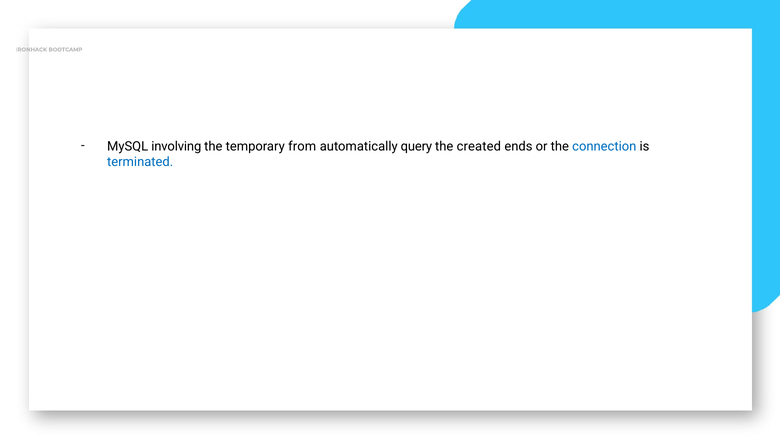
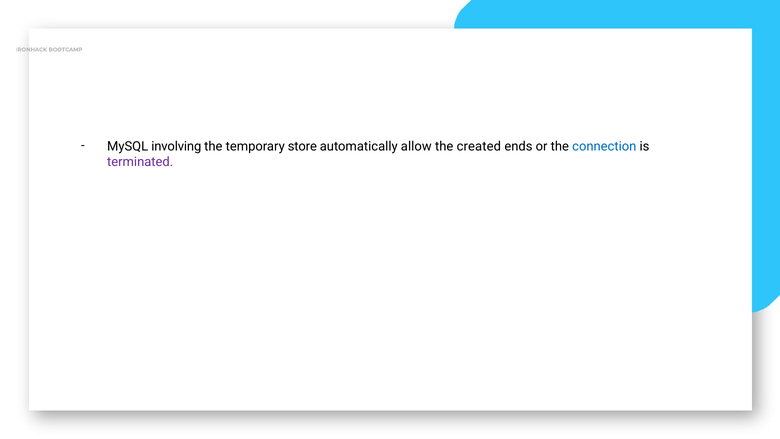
from: from -> store (302, 146)
query: query -> allow (416, 146)
terminated colour: blue -> purple (140, 162)
